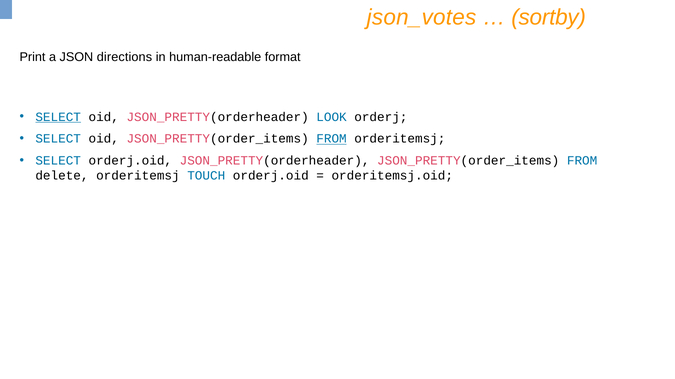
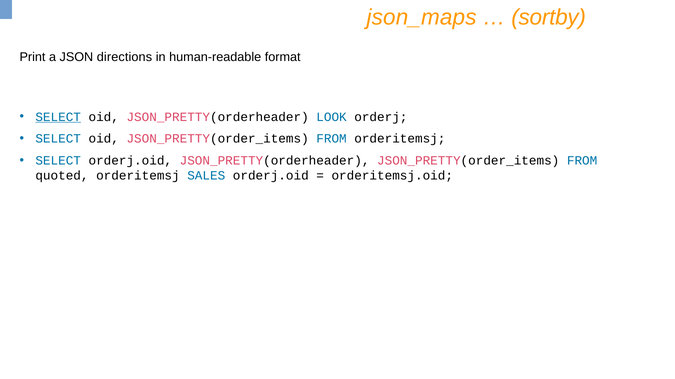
json_votes: json_votes -> json_maps (422, 18)
FROM underline: present -> none (332, 139)
delete: delete -> quoted (62, 176)
TOUCH: TOUCH -> SALES (206, 176)
